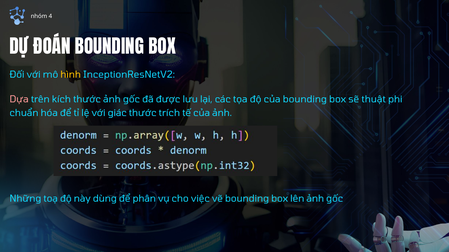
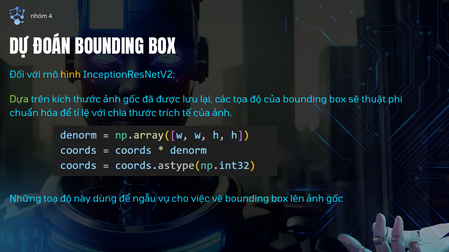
Dựa colour: pink -> light green (19, 100)
giác: giác -> chia (117, 113)
phân: phân -> ngẫu (144, 199)
